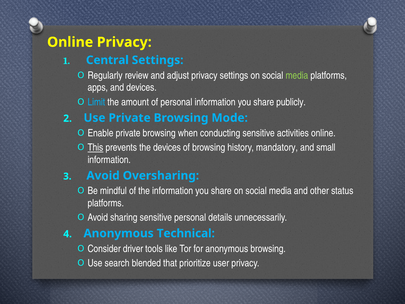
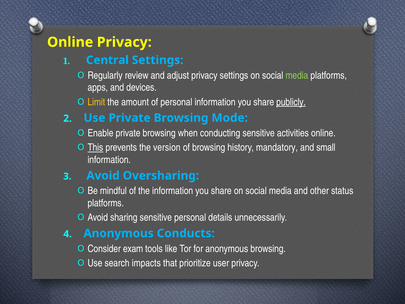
Limit colour: light blue -> yellow (96, 102)
publicly underline: none -> present (291, 102)
the devices: devices -> version (167, 147)
Technical: Technical -> Conducts (186, 233)
driver: driver -> exam (133, 248)
blended: blended -> impacts (146, 263)
